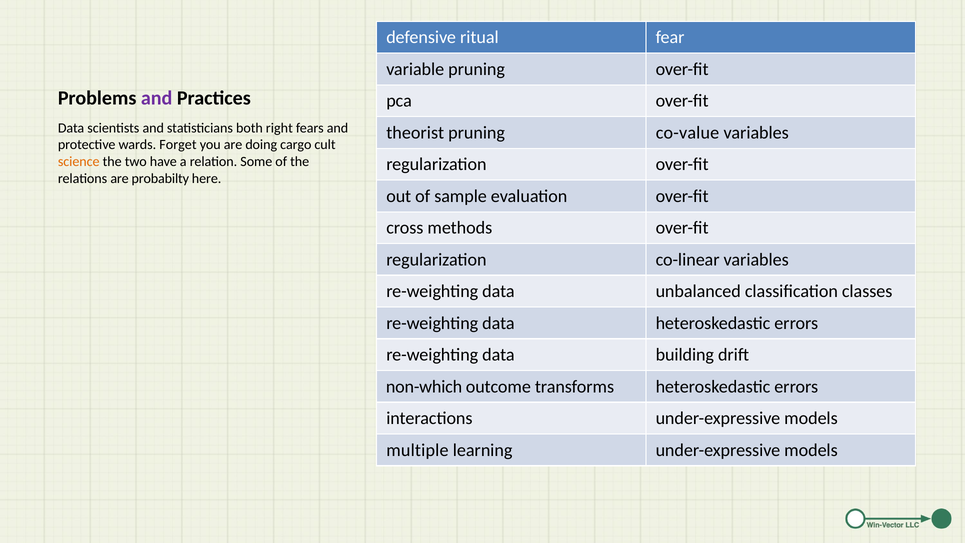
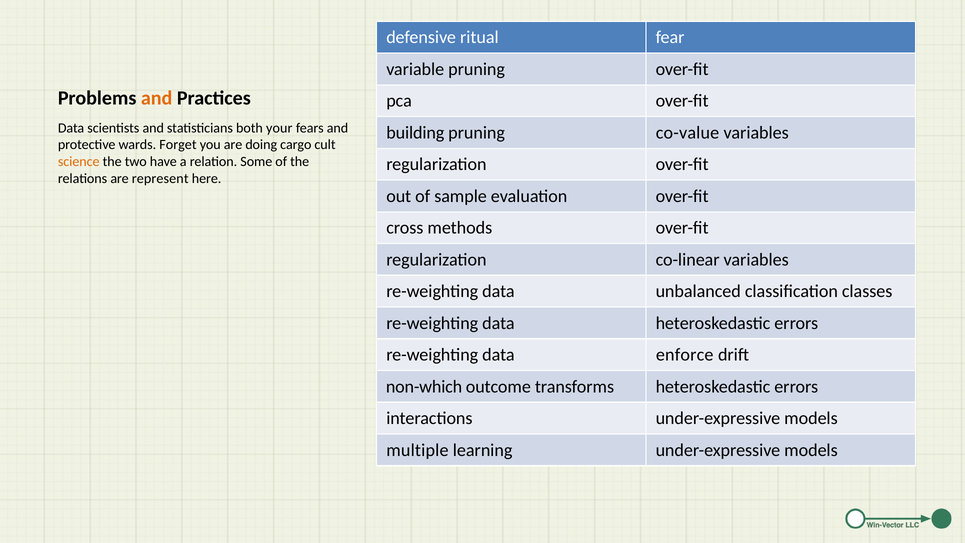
and colour: purple -> orange (157, 98)
right: right -> your (279, 128)
theorist: theorist -> building (415, 133)
probabilty: probabilty -> represent (160, 178)
building: building -> enforce (685, 355)
